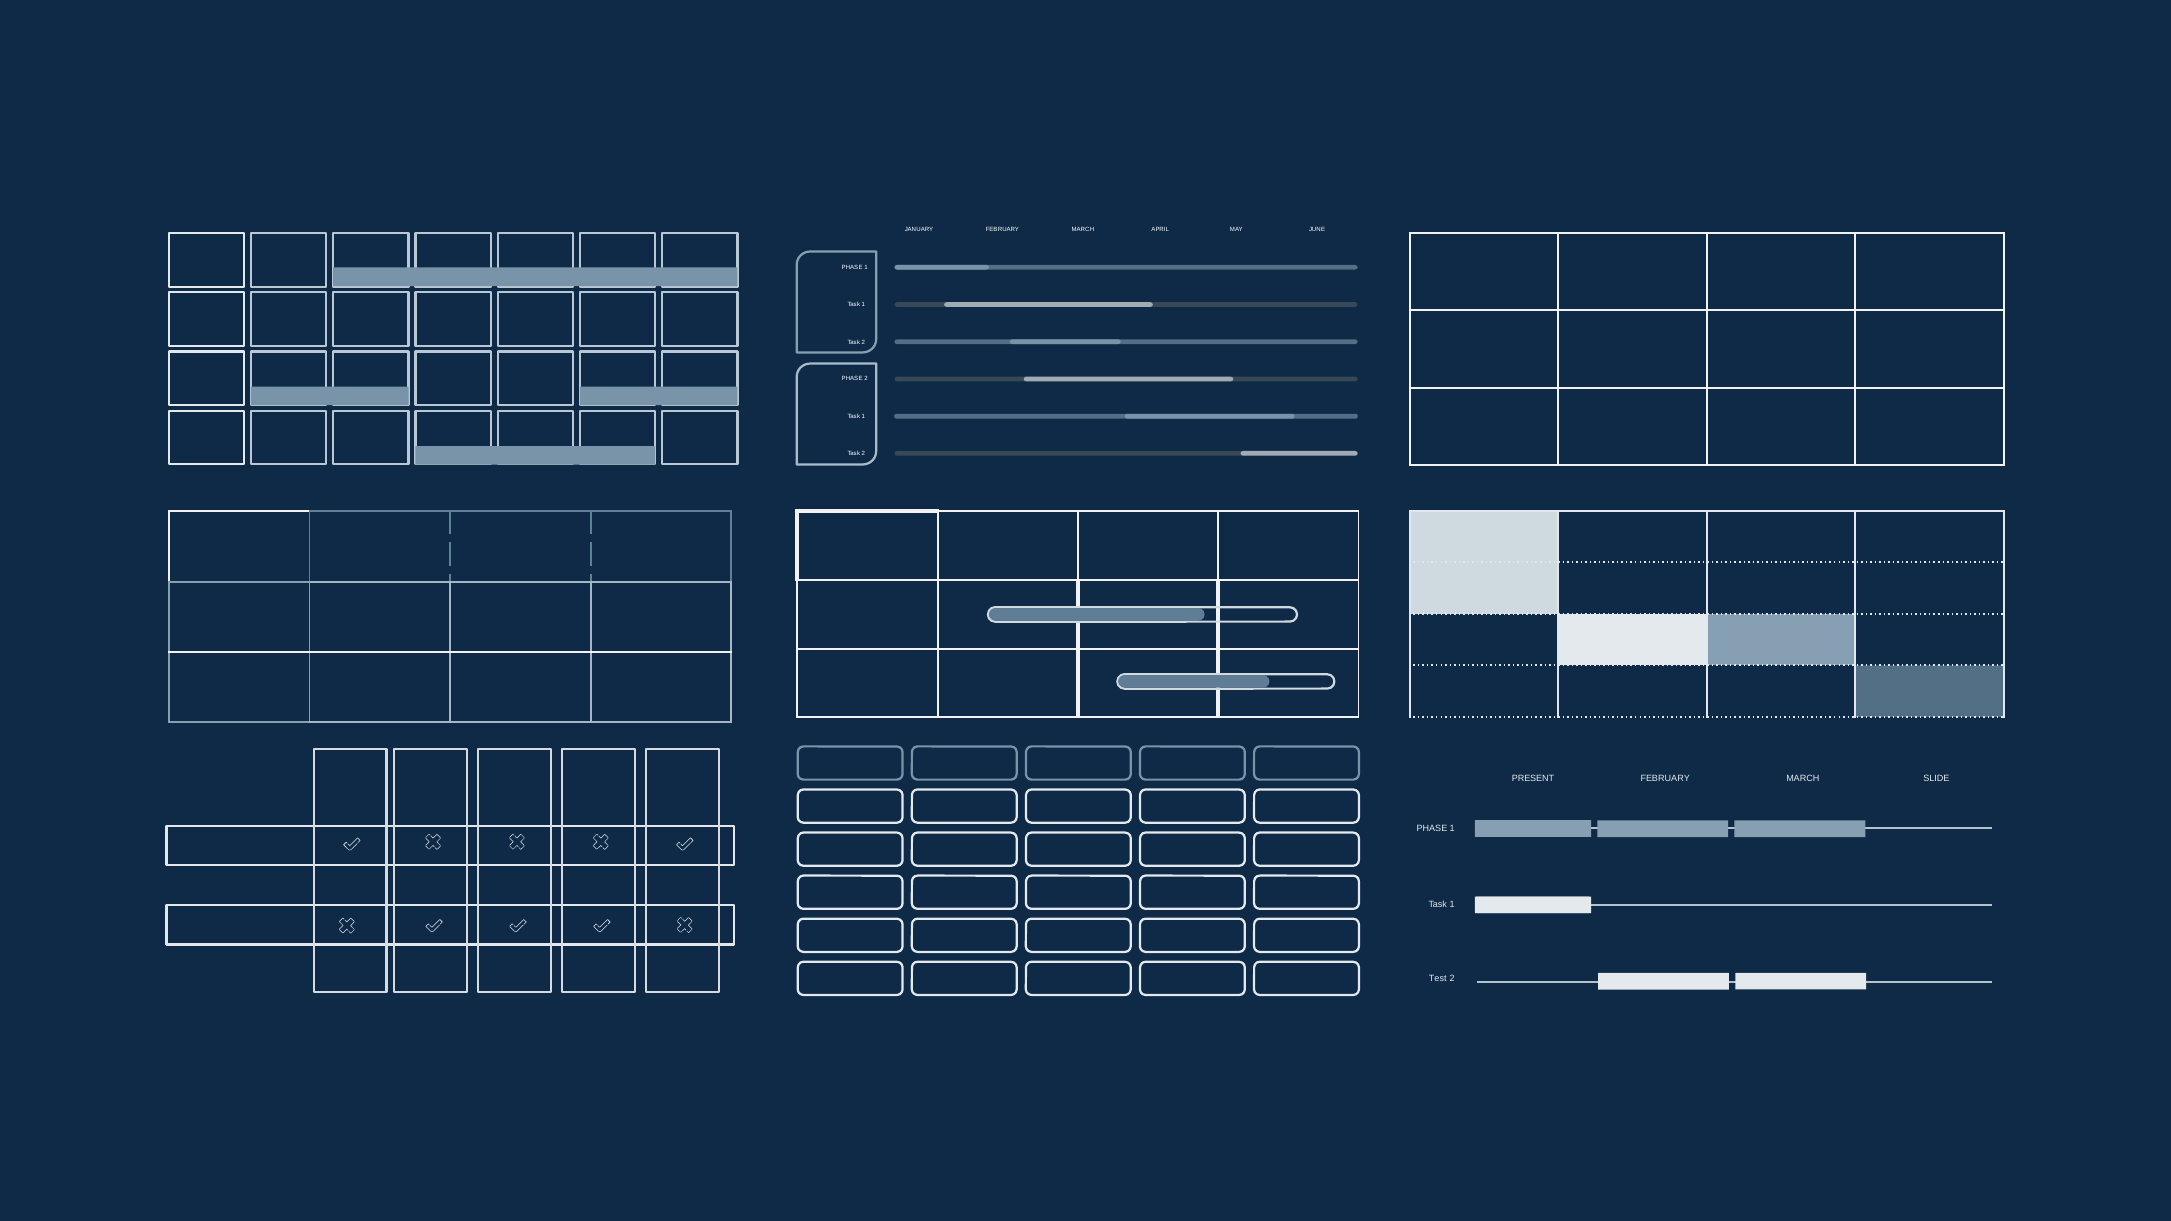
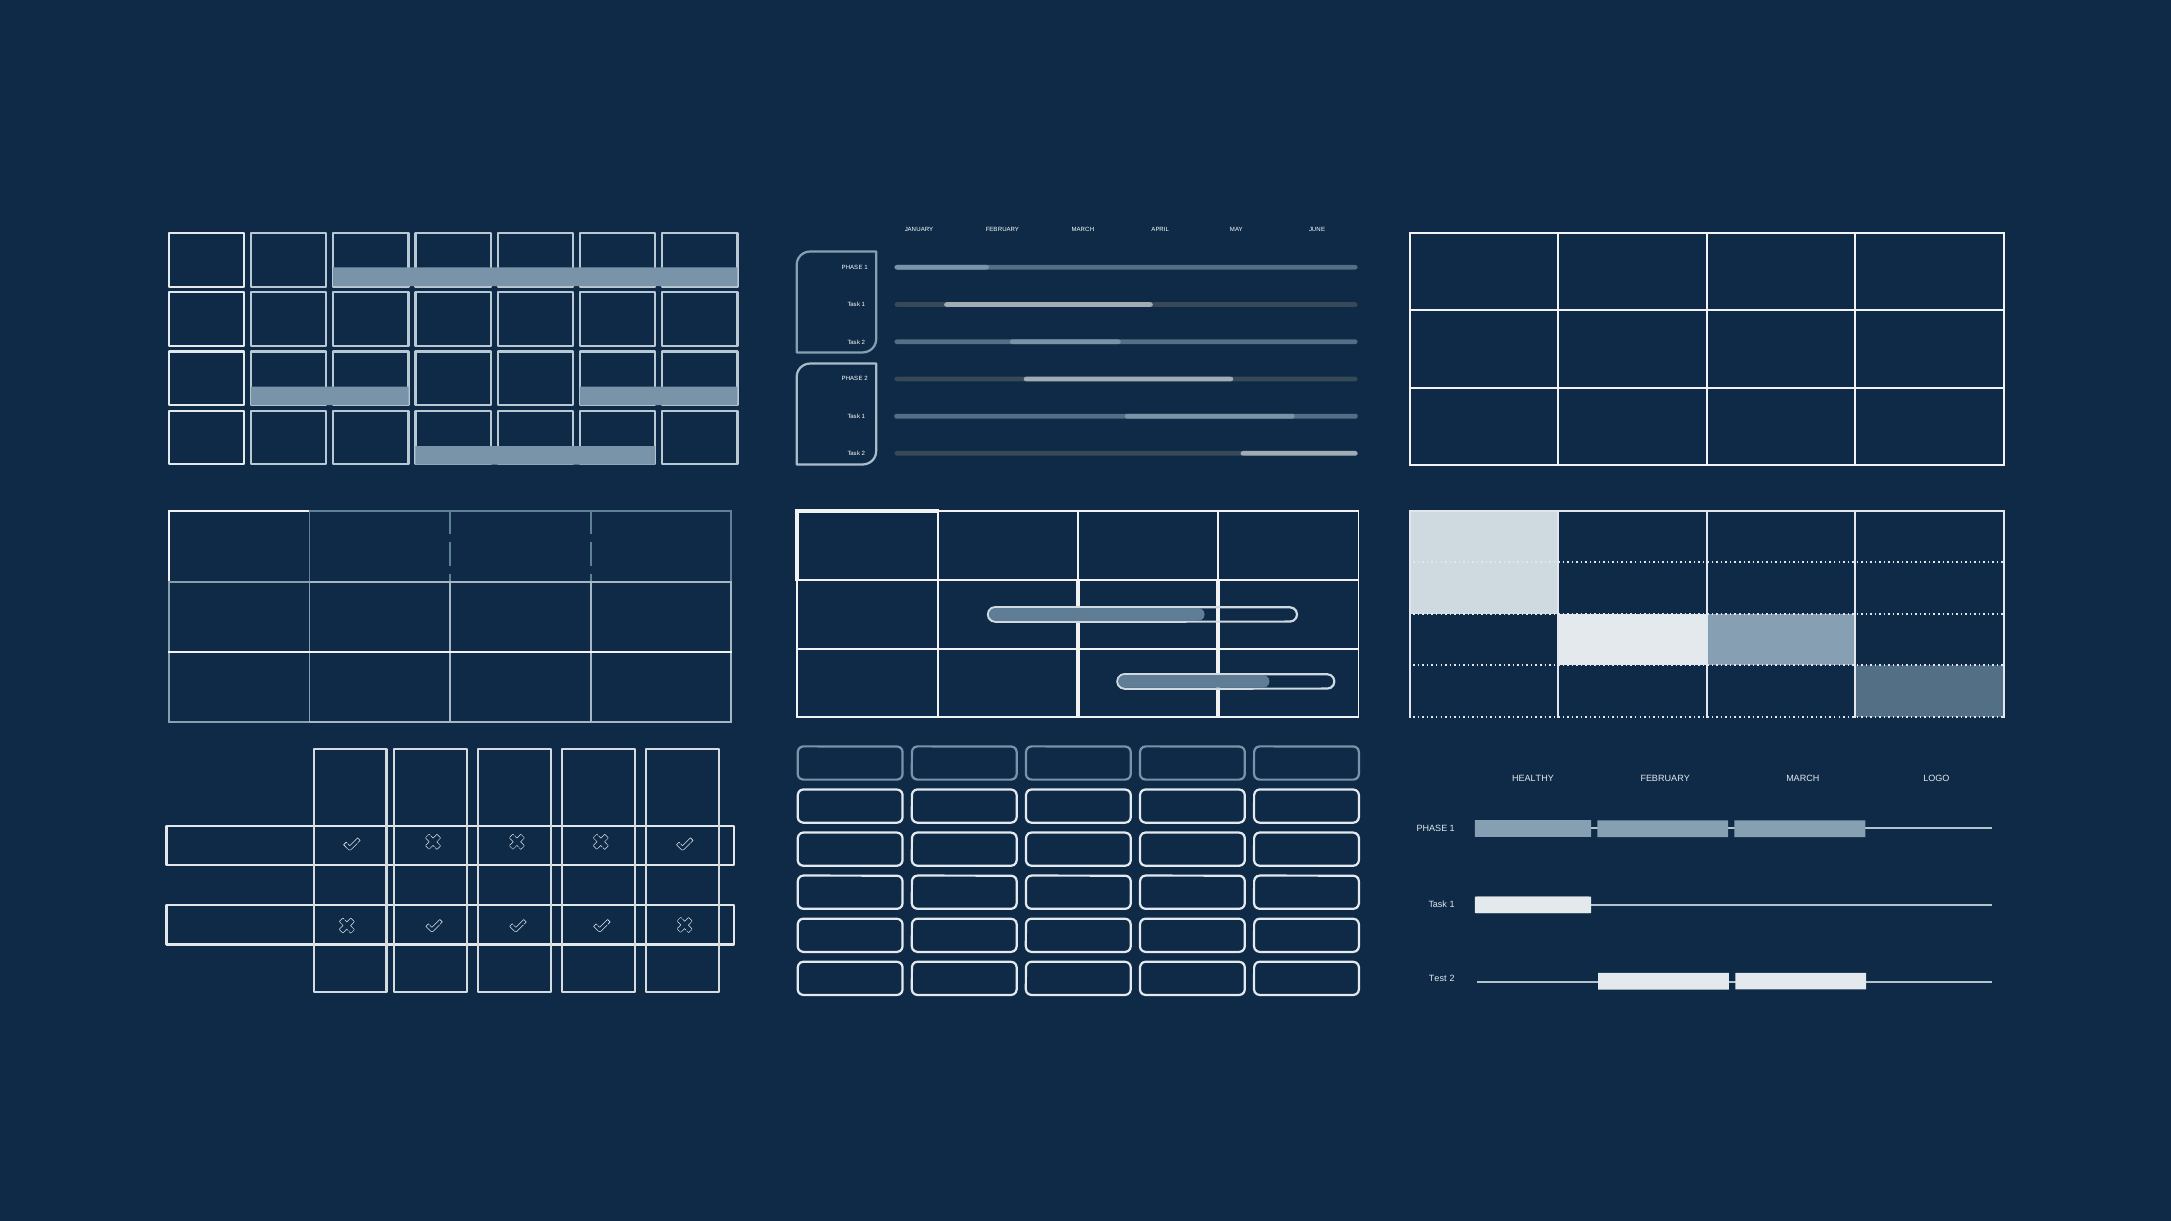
PRESENT: PRESENT -> HEALTHY (1533, 779)
SLIDE: SLIDE -> LOGO (1936, 779)
